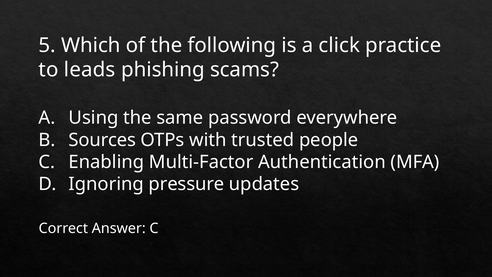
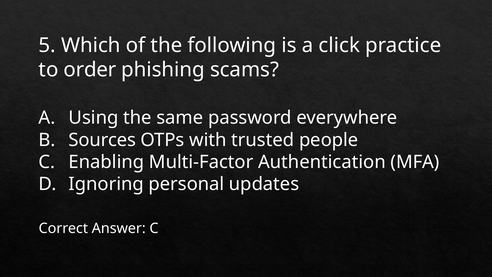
leads: leads -> order (90, 70)
pressure: pressure -> personal (186, 184)
